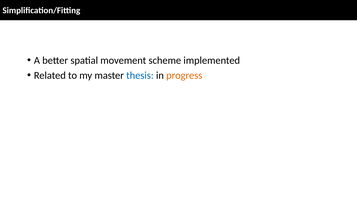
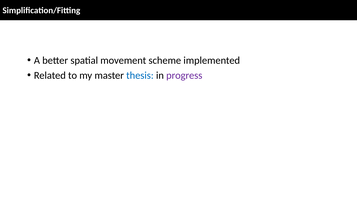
progress colour: orange -> purple (184, 75)
